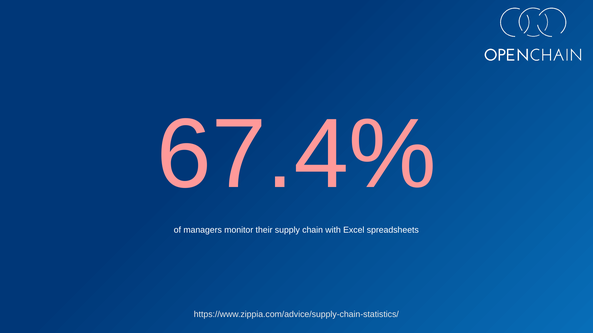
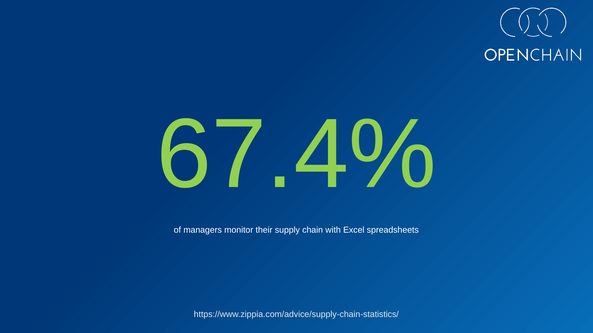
67.4% colour: pink -> light green (296, 155)
